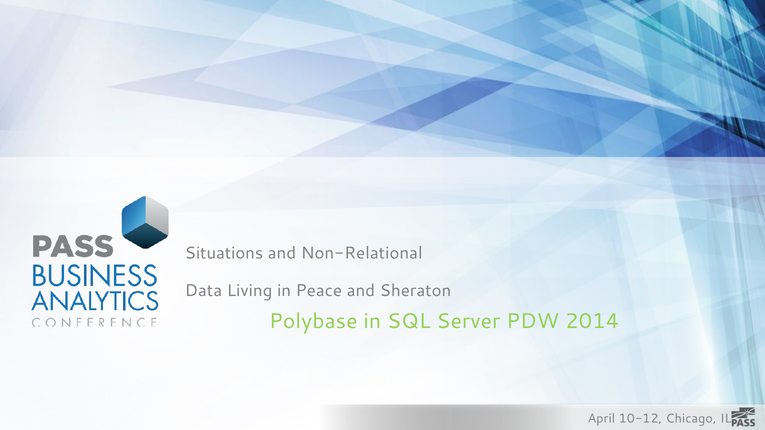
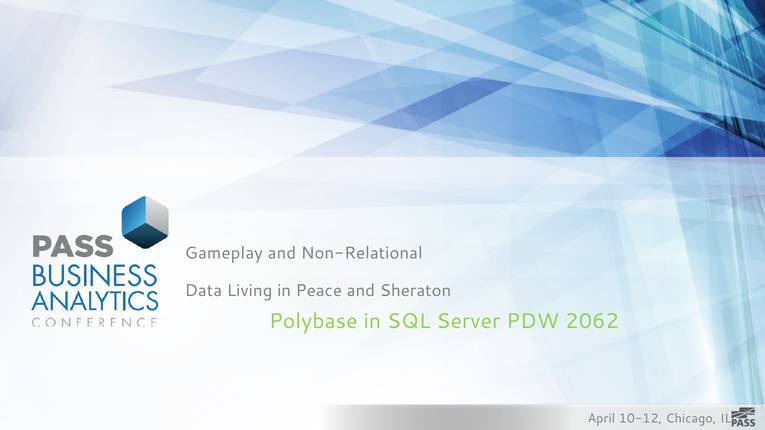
Situations: Situations -> Gameplay (224, 254)
2014: 2014 -> 2062 (592, 322)
